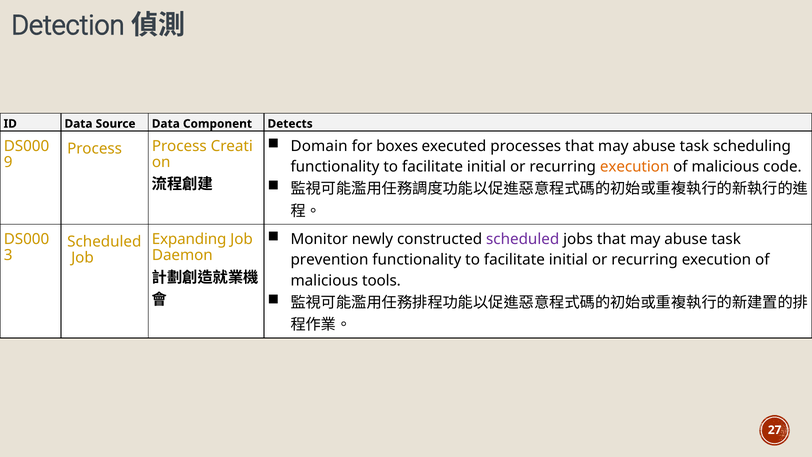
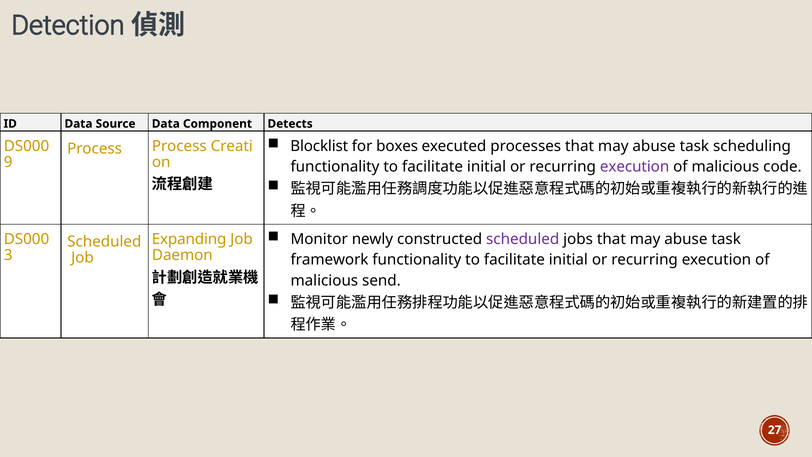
Domain: Domain -> Blocklist (319, 146)
execution colour: orange -> purple (635, 167)
prevention: prevention -> framework (330, 260)
tools: tools -> send (381, 280)
